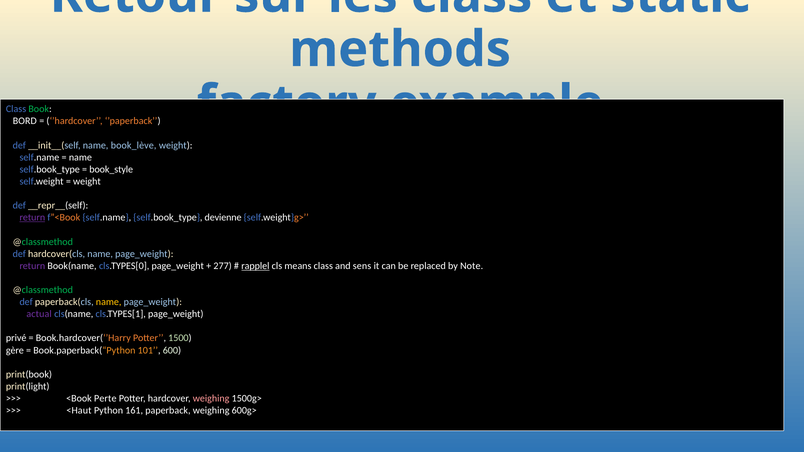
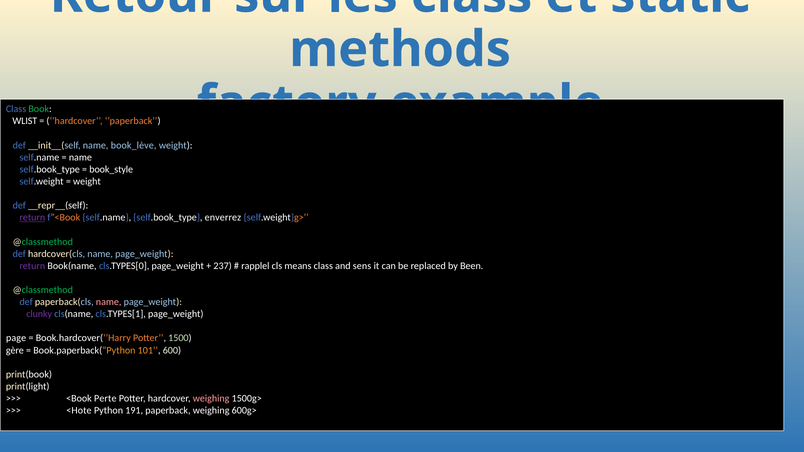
BORD: BORD -> WLIST (25, 121)
devienne: devienne -> enverrez (223, 218)
277: 277 -> 237 (223, 266)
rapplel underline: present -> none (255, 266)
Note: Note -> Been (472, 266)
name colour: yellow -> pink (109, 302)
actual: actual -> clunky (39, 314)
privé: privé -> page (16, 338)
<Haut: <Haut -> <Hote (79, 411)
161: 161 -> 191 (134, 411)
